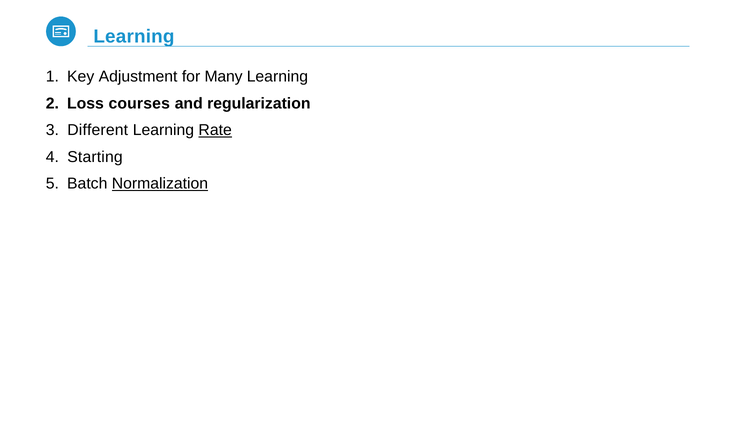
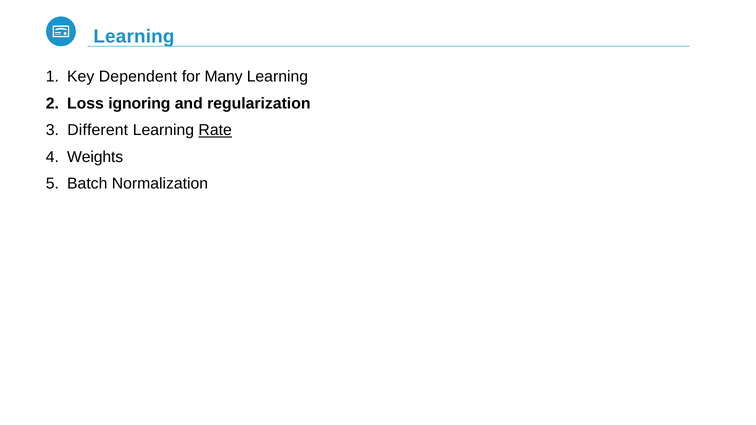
Adjustment: Adjustment -> Dependent (138, 77)
courses: courses -> ignoring (139, 103)
Starting: Starting -> Weights (95, 157)
Normalization underline: present -> none (160, 184)
